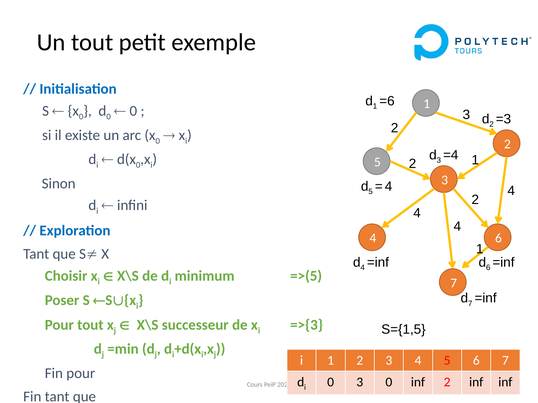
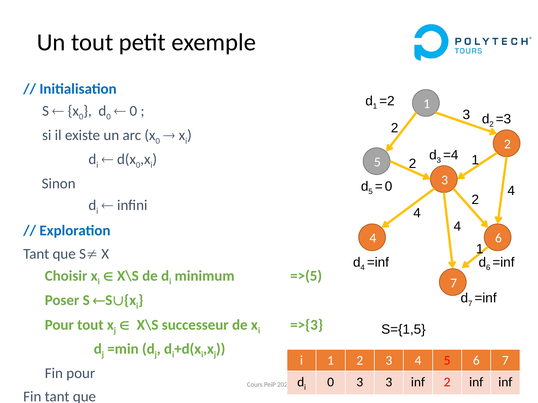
=6: =6 -> =2 (387, 101)
4: 4 -> 0 (389, 187)
3 0: 0 -> 3 (389, 383)
